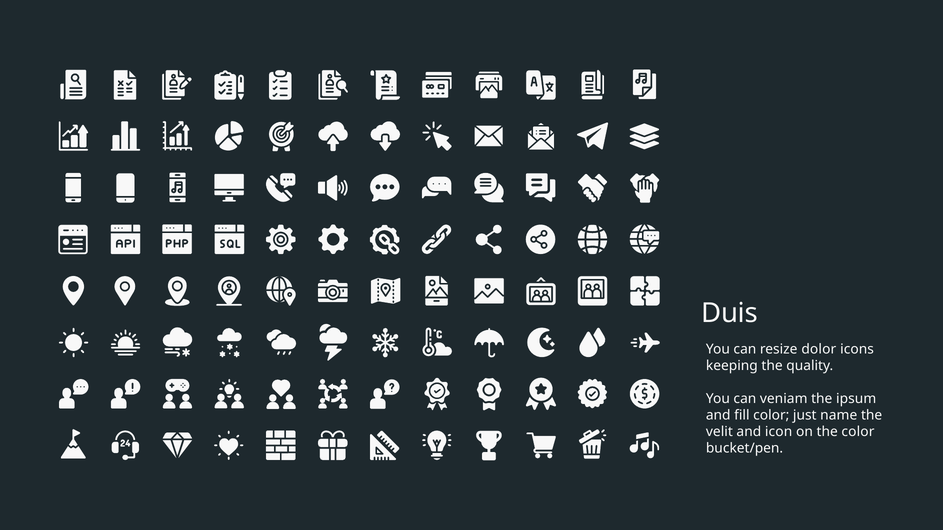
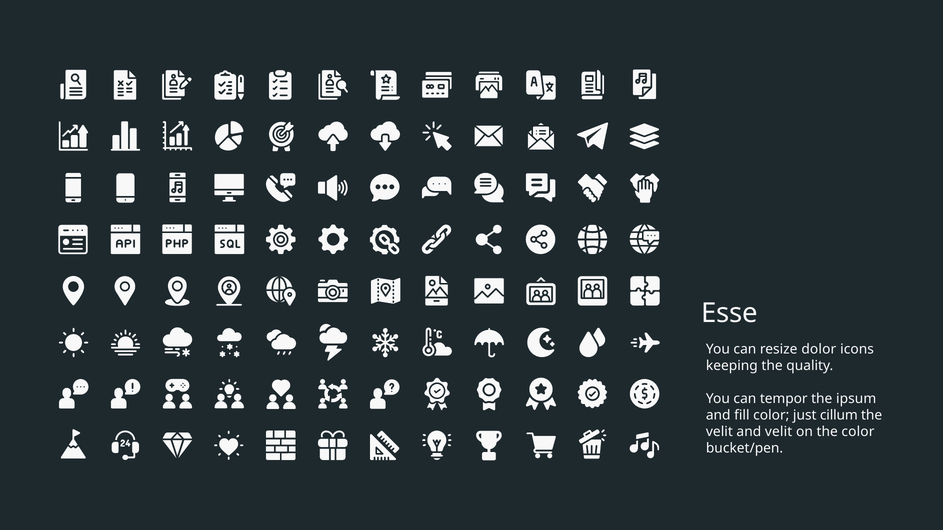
Duis: Duis -> Esse (729, 314)
veniam: veniam -> tempor (784, 399)
name: name -> cillum (839, 416)
and icon: icon -> velit (779, 432)
